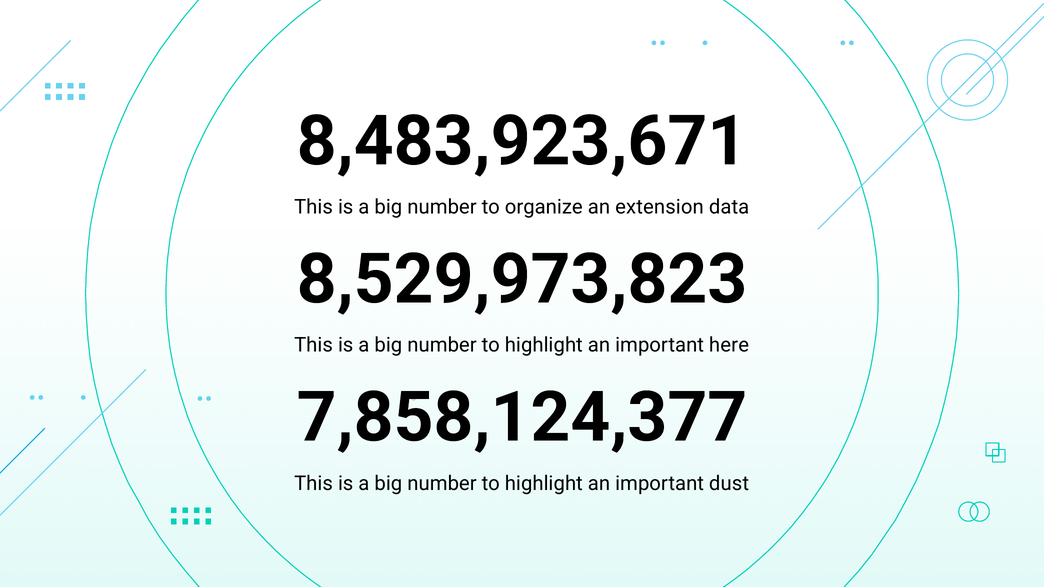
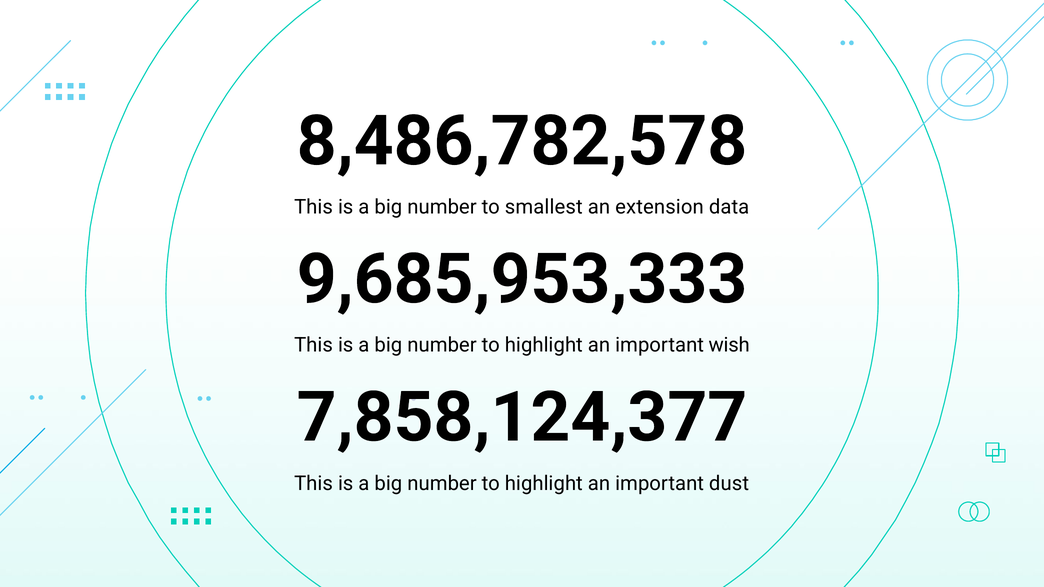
8,483,923,671: 8,483,923,671 -> 8,486,782,578 (522, 141)
organize: organize -> smallest (544, 207)
8,529,973,823: 8,529,973,823 -> 9,685,953,333 (522, 280)
here: here -> wish (729, 345)
